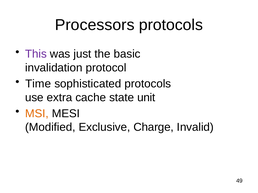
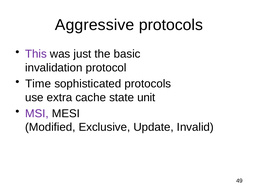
Processors: Processors -> Aggressive (95, 25)
MSI colour: orange -> purple (37, 114)
Charge: Charge -> Update (154, 128)
